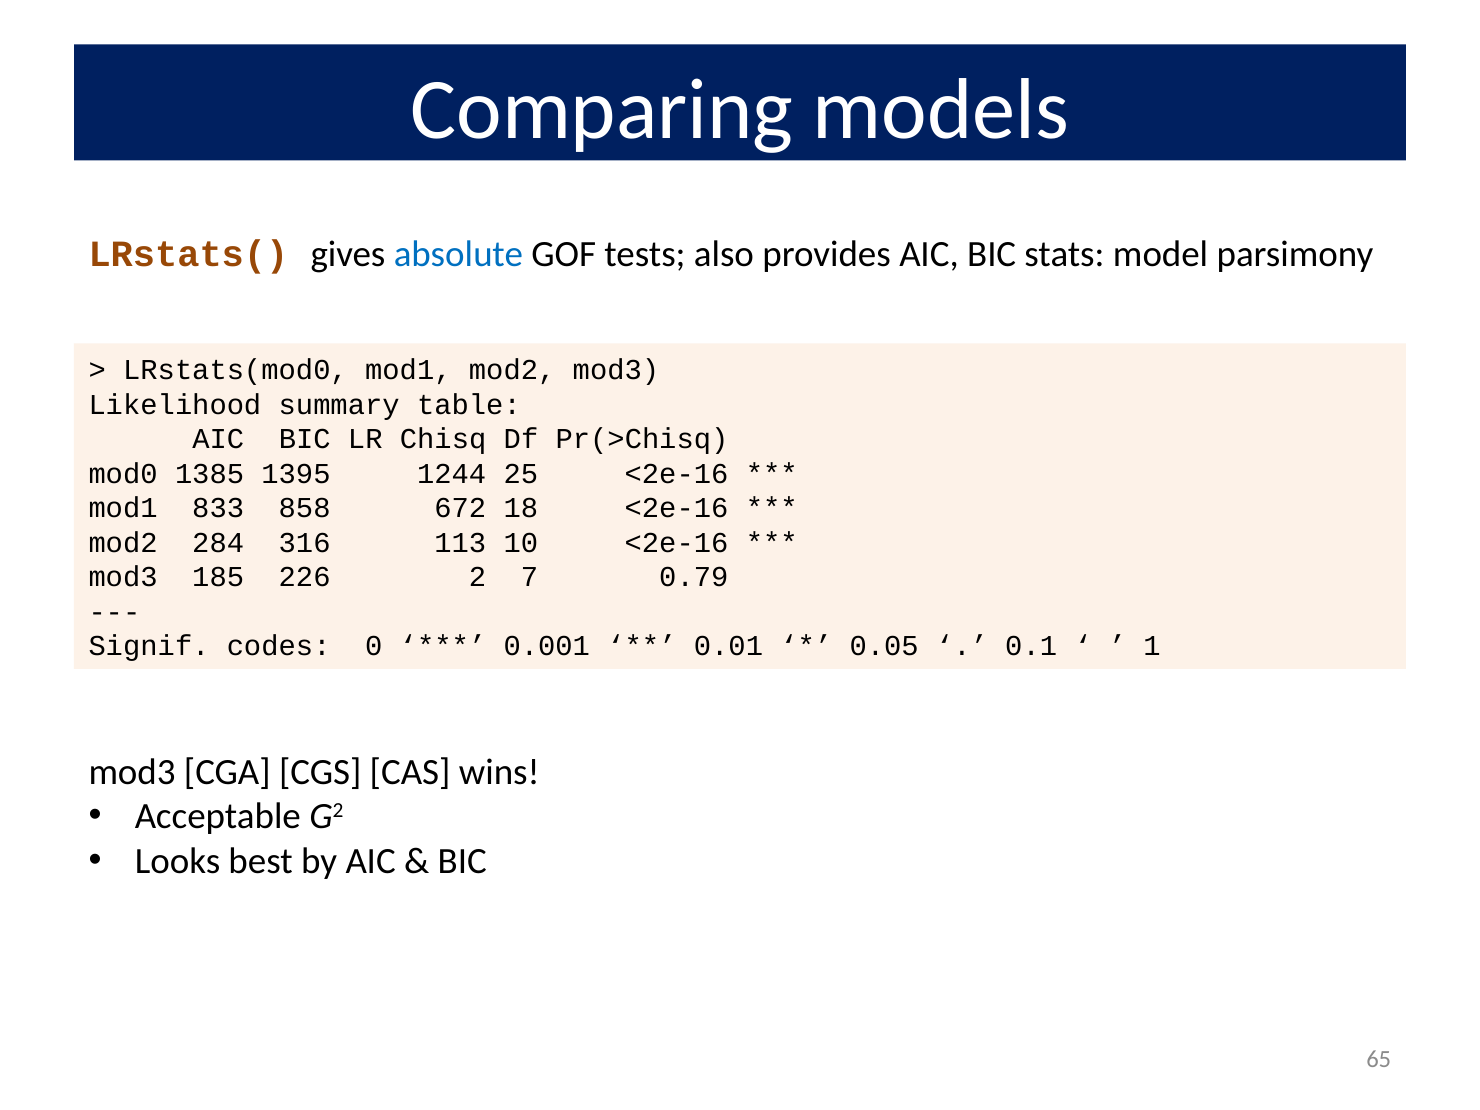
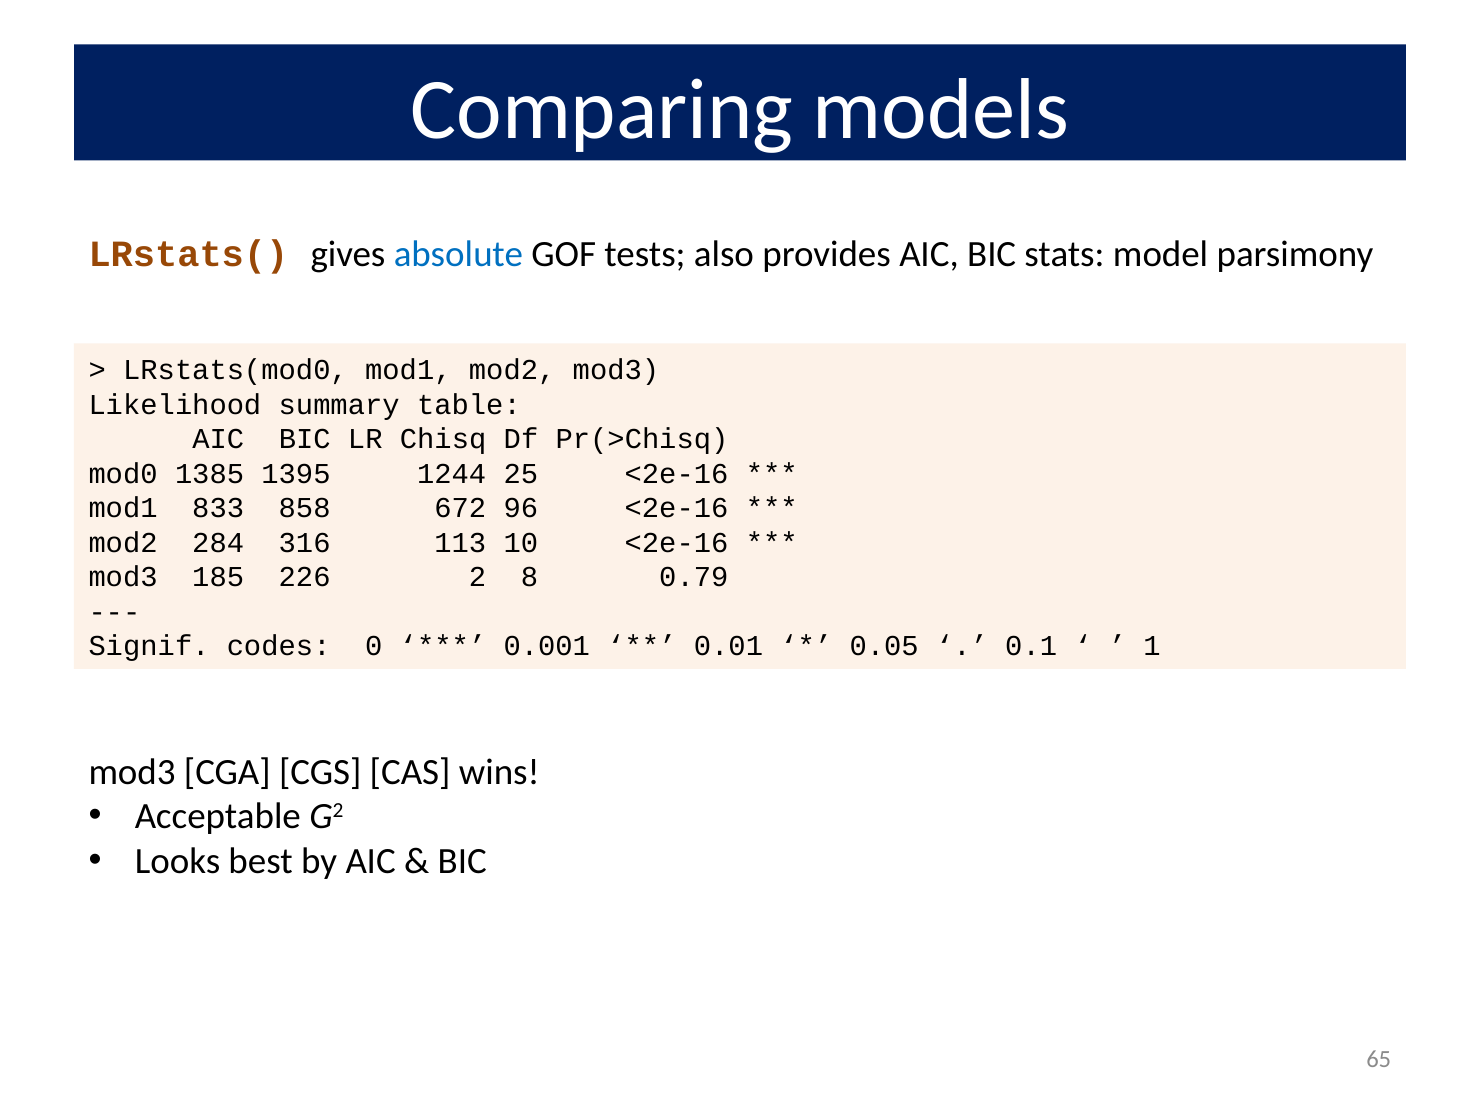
18: 18 -> 96 (521, 508)
7: 7 -> 8 (530, 577)
